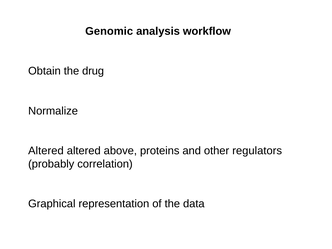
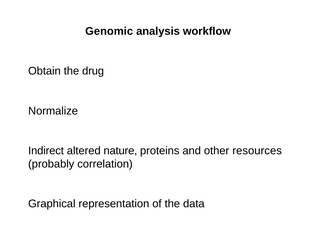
Altered: Altered -> Indirect (46, 151)
above: above -> nature (120, 151)
regulators: regulators -> resources (257, 151)
